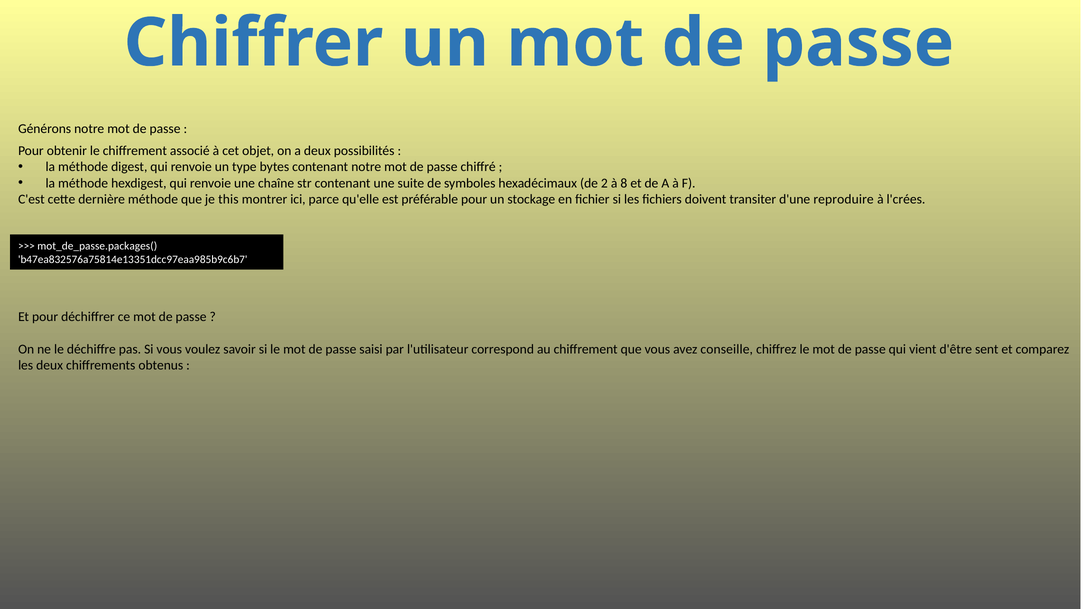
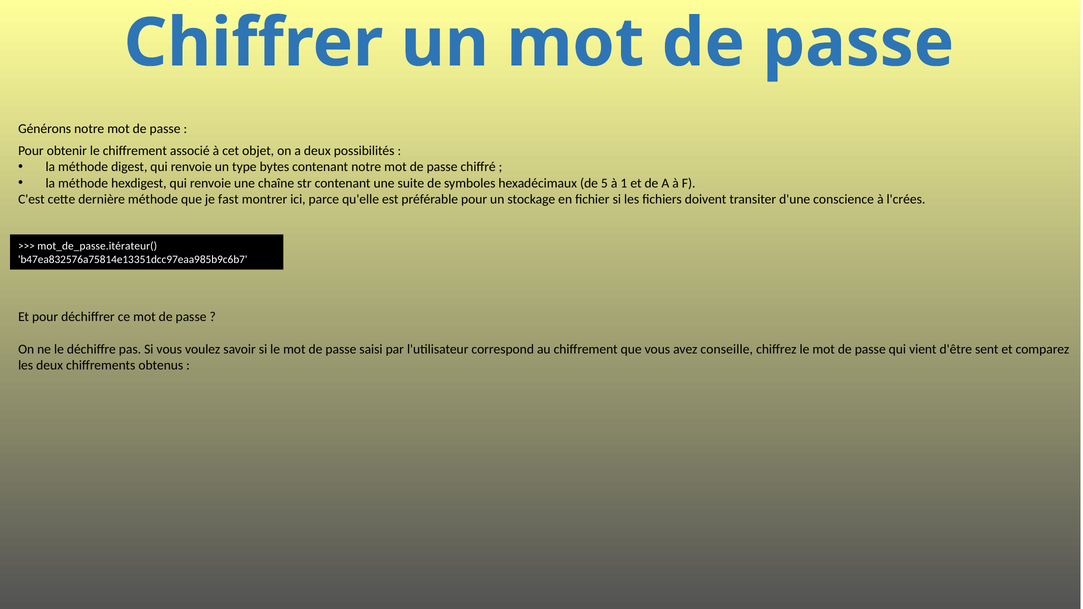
2: 2 -> 5 (604, 183)
8: 8 -> 1 (624, 183)
this: this -> fast (228, 200)
reproduire: reproduire -> conscience (844, 200)
mot_de_passe.packages(: mot_de_passe.packages( -> mot_de_passe.itérateur( (97, 246)
